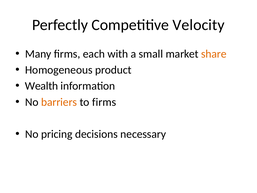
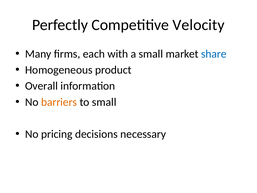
share colour: orange -> blue (214, 54)
Wealth: Wealth -> Overall (42, 86)
to firms: firms -> small (104, 102)
